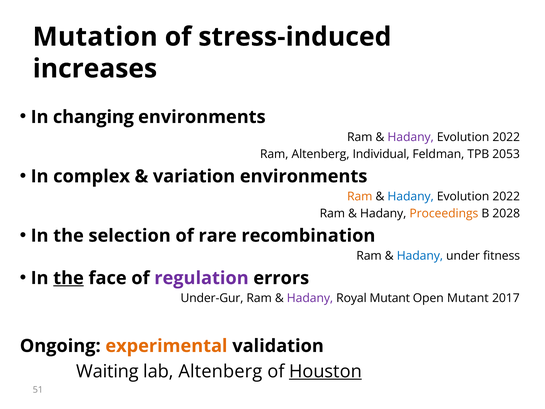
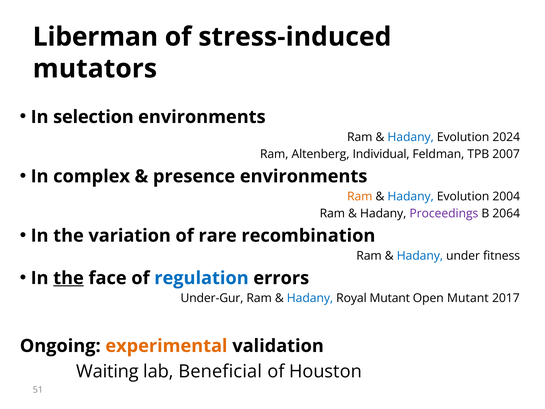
Mutation: Mutation -> Liberman (95, 37)
increases: increases -> mutators (95, 69)
changing: changing -> selection (93, 117)
Hadany colour: purple -> blue (411, 137)
2022: 2022 -> 2024 (506, 137)
2053: 2053 -> 2007 (506, 154)
variation: variation -> presence (194, 176)
2022: 2022 -> 2004 (506, 196)
Proceedings colour: orange -> purple (444, 213)
2028: 2028 -> 2064 (506, 213)
selection: selection -> variation (130, 236)
regulation colour: purple -> blue (201, 278)
Hadany colour: purple -> blue (310, 298)
lab Altenberg: Altenberg -> Beneficial (220, 371)
Houston underline: present -> none (325, 371)
